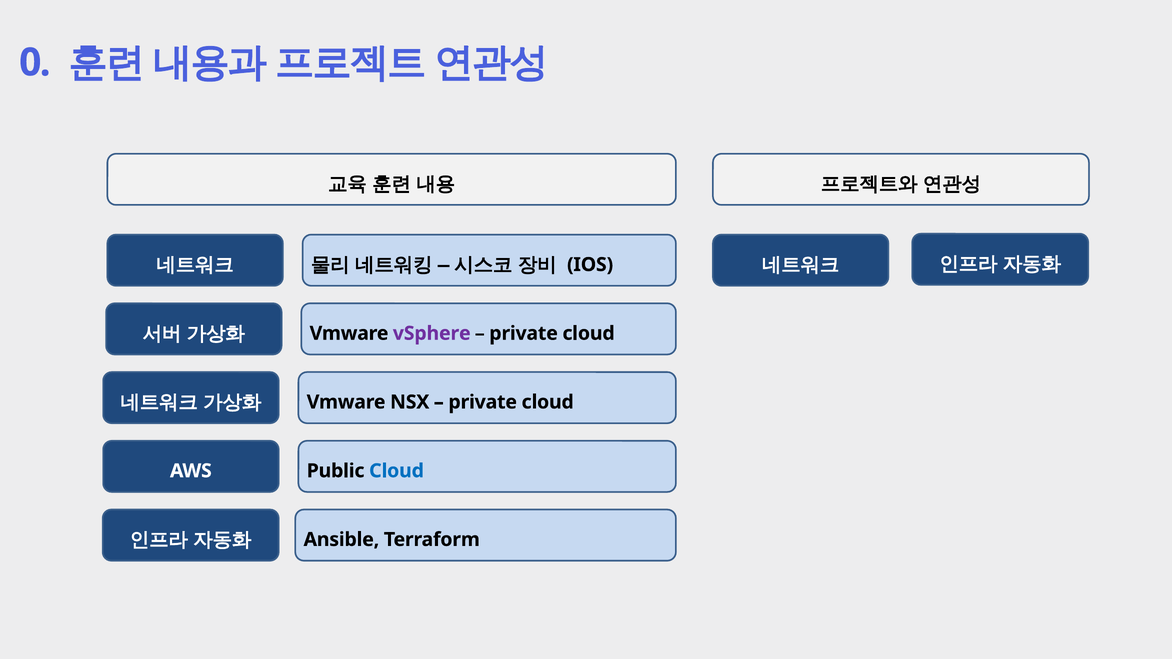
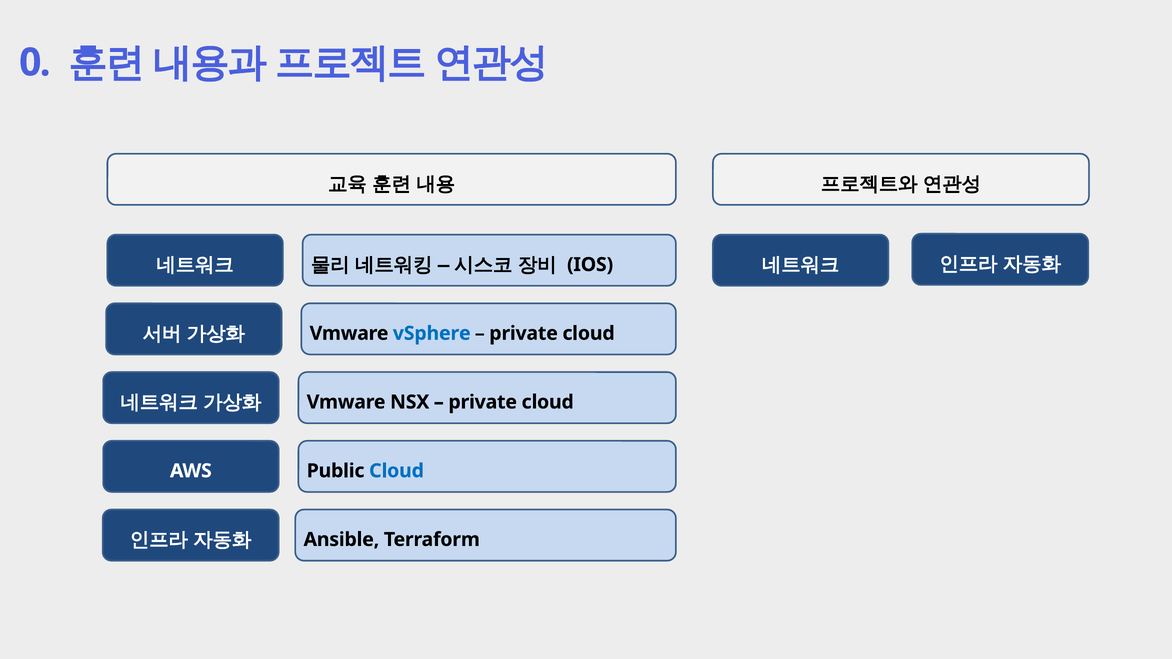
vSphere colour: purple -> blue (432, 333)
